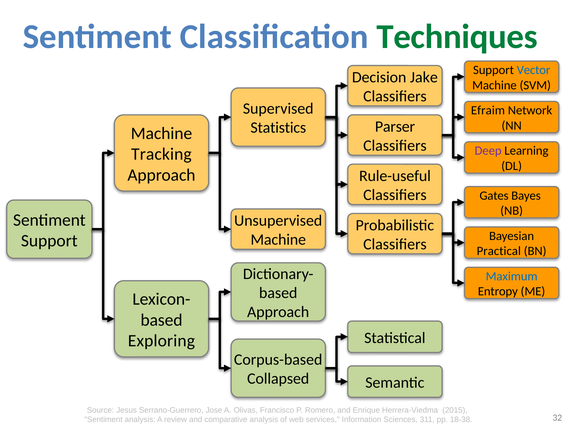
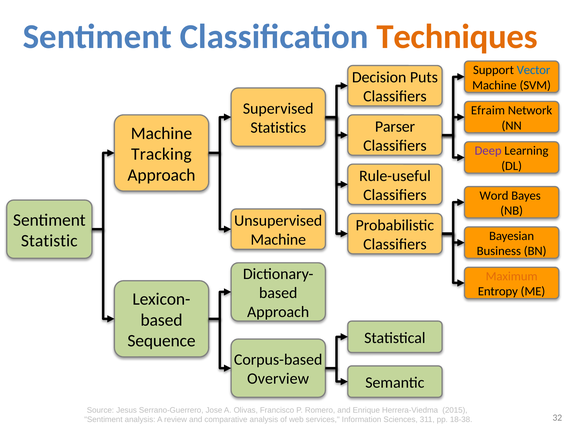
Techniques colour: green -> orange (457, 37)
Jake: Jake -> Puts (424, 77)
Gates: Gates -> Word (494, 196)
Support: Support -> Statistic (49, 241)
Practical: Practical -> Business (499, 251)
Maximum colour: blue -> orange (512, 277)
Exploring: Exploring -> Sequence (162, 341)
Collapsed: Collapsed -> Overview (278, 379)
